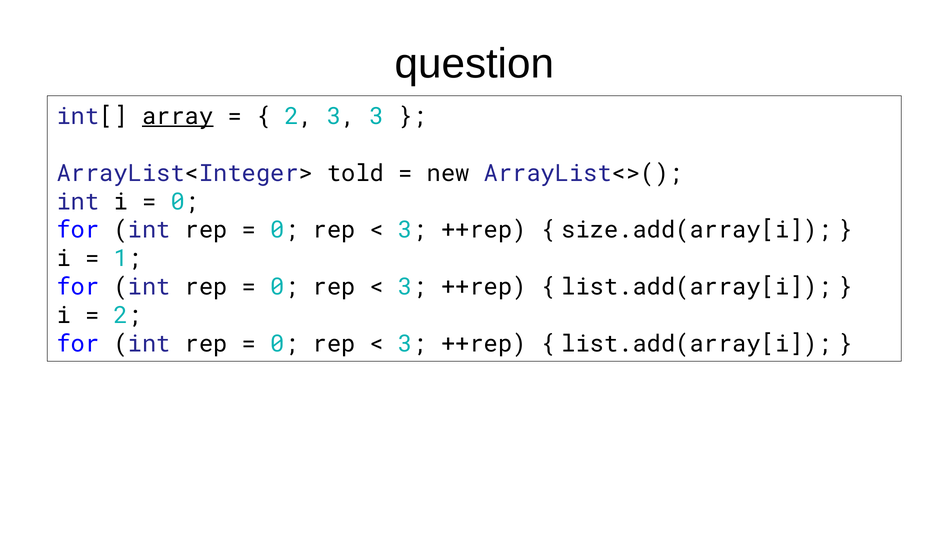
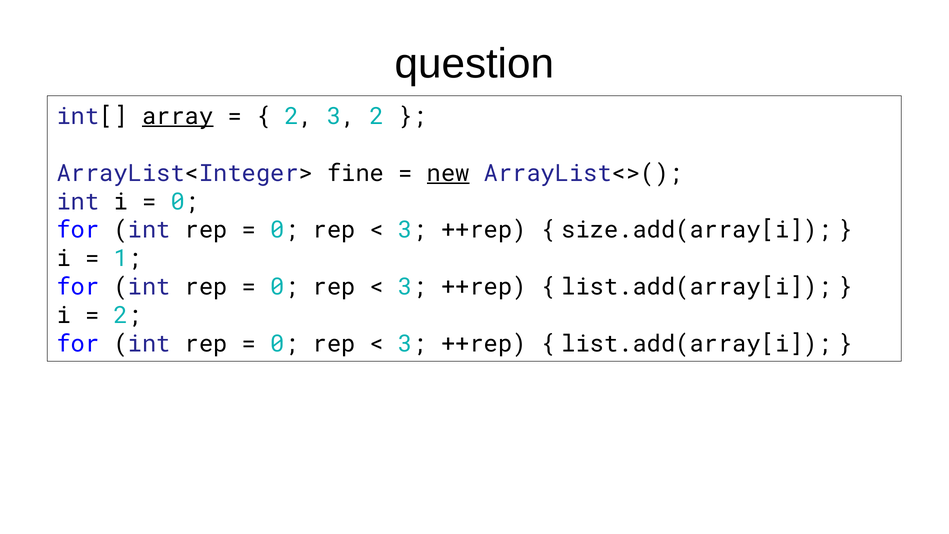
3 3: 3 -> 2 (377, 116)
told: told -> fine (356, 173)
new underline: none -> present (448, 173)
